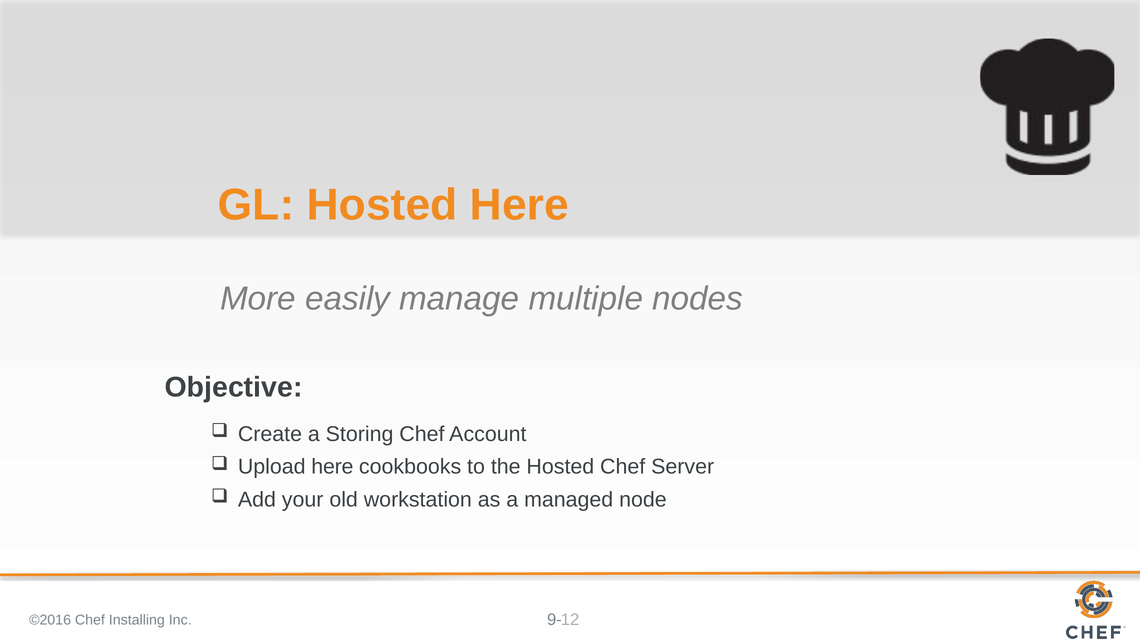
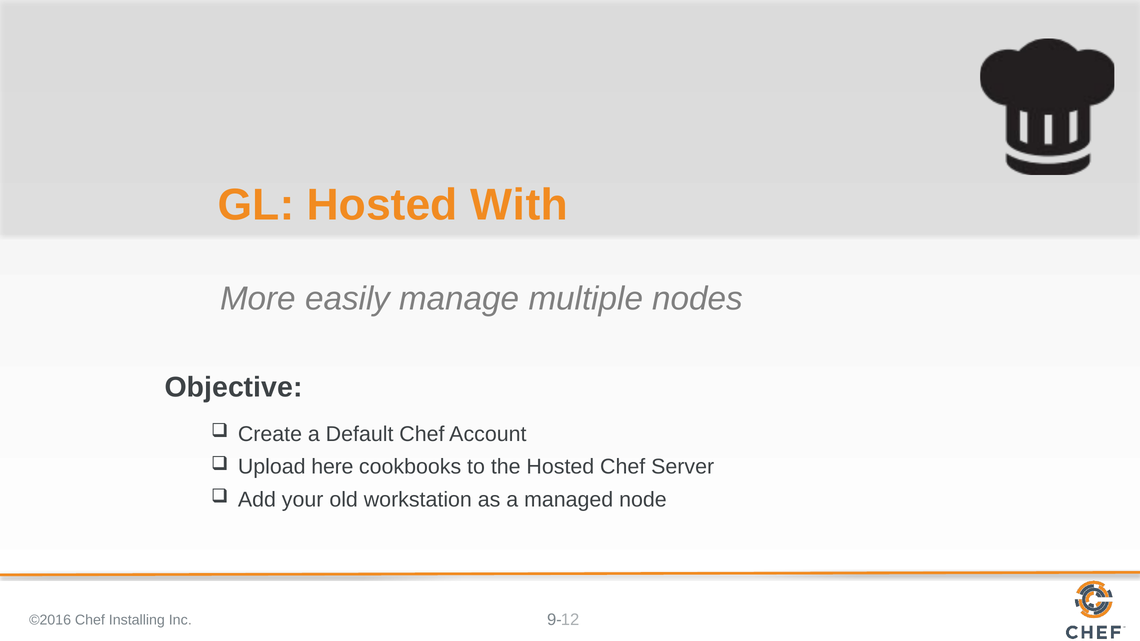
Hosted Here: Here -> With (519, 205)
Storing: Storing -> Default (360, 434)
